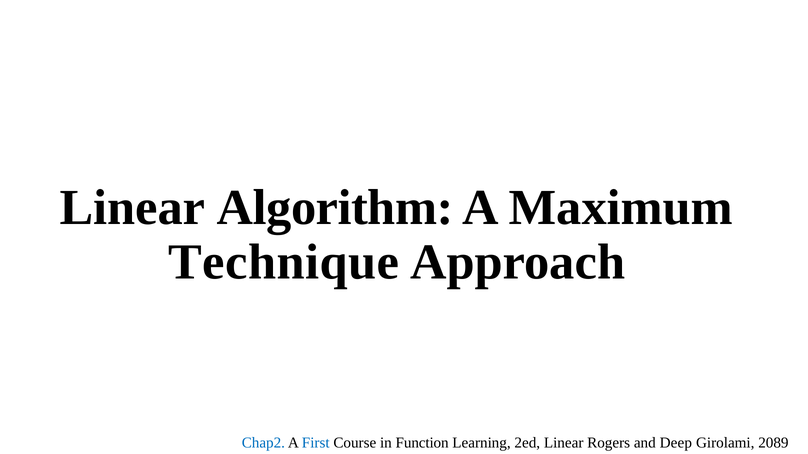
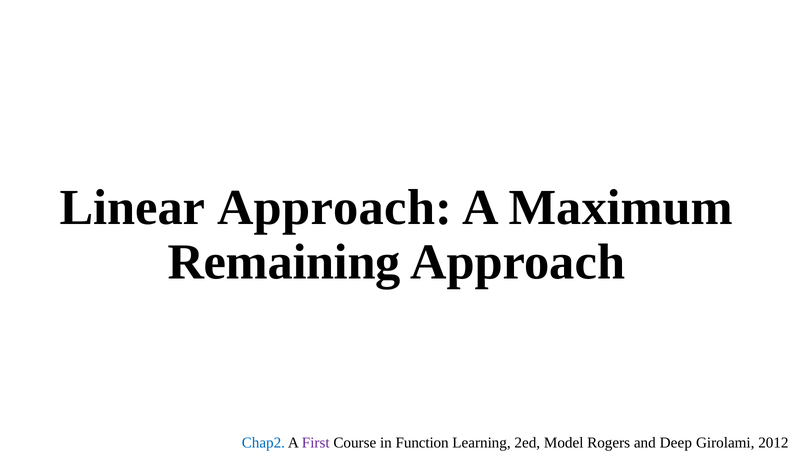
Linear Algorithm: Algorithm -> Approach (335, 208)
Technique: Technique -> Remaining (284, 262)
First colour: blue -> purple (316, 443)
2ed Linear: Linear -> Model (564, 443)
2089: 2089 -> 2012 (773, 443)
